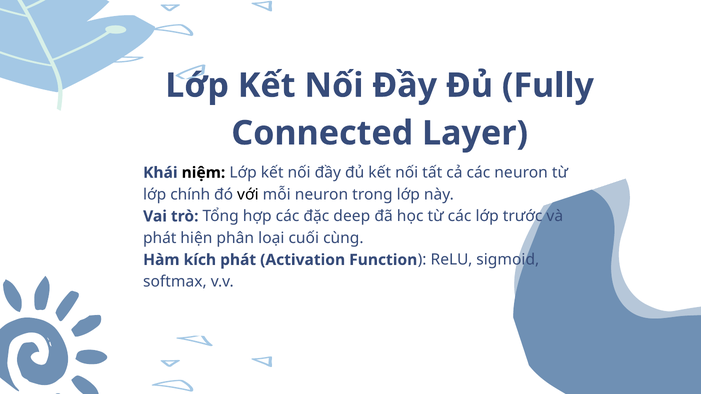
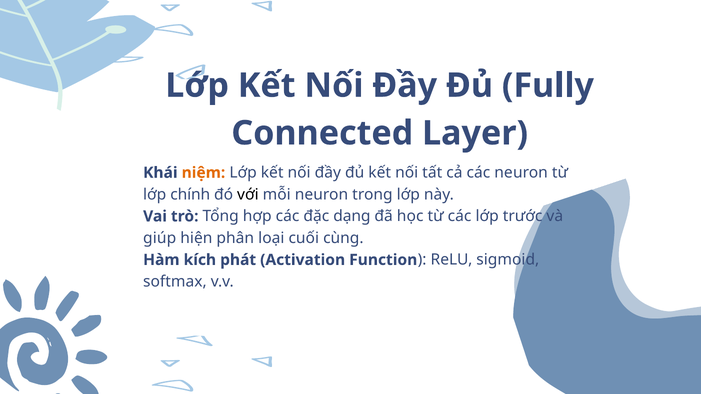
niệm colour: black -> orange (203, 173)
deep: deep -> dạng (352, 216)
phát: phát -> giúp (160, 238)
